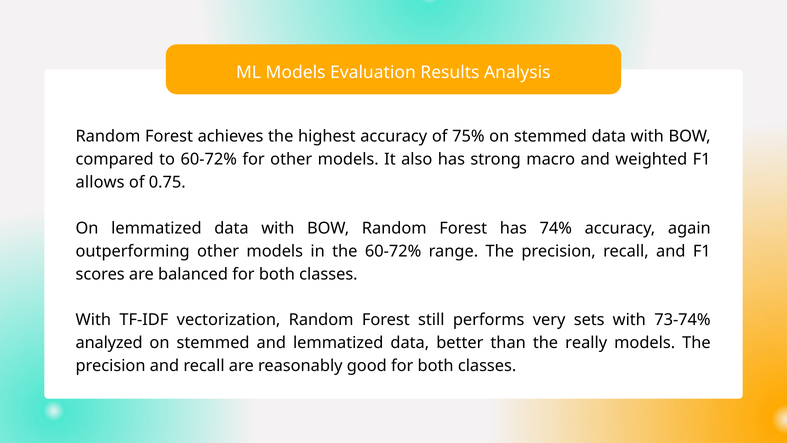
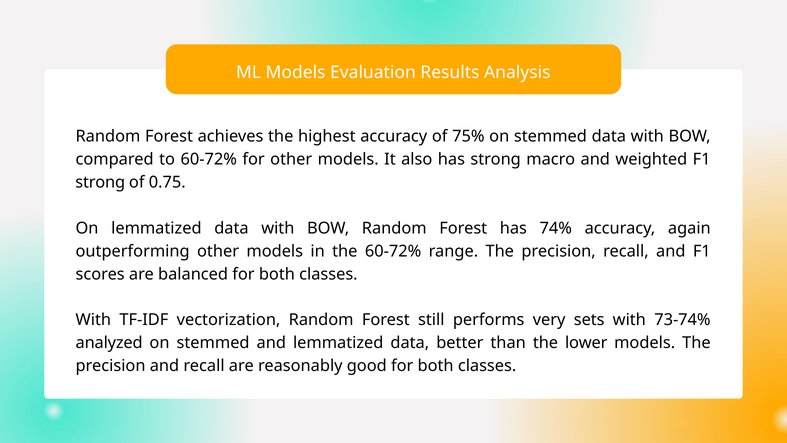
allows: allows -> strong (100, 182)
really: really -> lower (586, 343)
